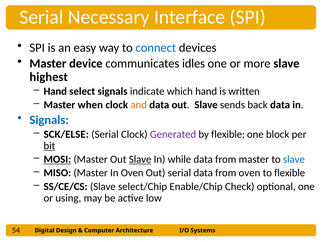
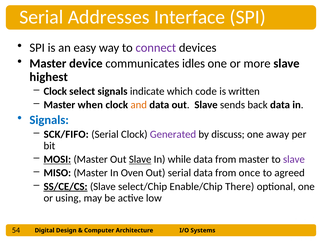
Necessary: Necessary -> Addresses (109, 17)
connect colour: blue -> purple (156, 48)
Hand: Hand -> Clock (55, 91)
which hand: hand -> code (206, 91)
SCK/ELSE: SCK/ELSE -> SCK/FIFO (66, 134)
by flexible: flexible -> discuss (228, 134)
block: block -> away (278, 134)
bit underline: present -> none (49, 146)
slave colour: blue -> purple (294, 159)
from oven: oven -> once (249, 173)
to flexible: flexible -> agreed (290, 173)
SS/CE/CS underline: none -> present (66, 186)
Check: Check -> There (240, 186)
